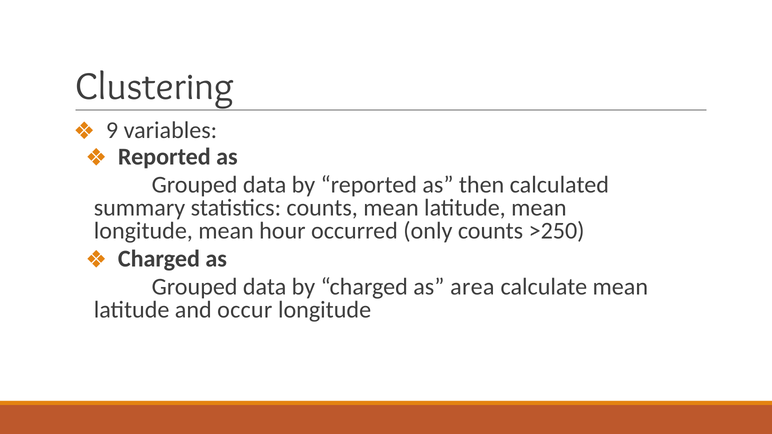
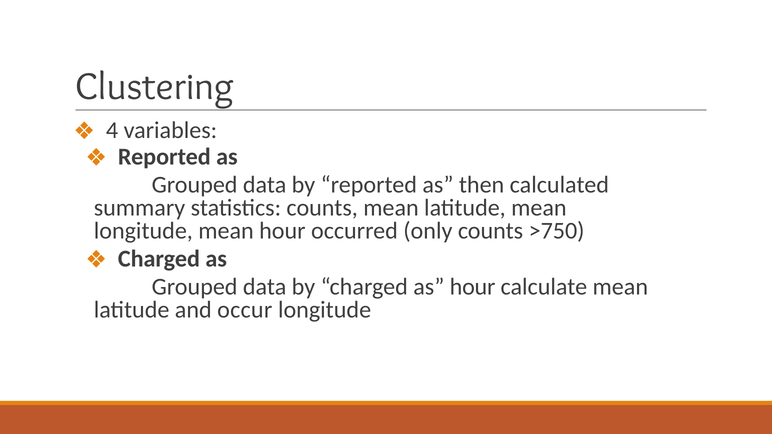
9: 9 -> 4 (112, 130)
>250: >250 -> >750 (557, 231)
as area: area -> hour (473, 287)
